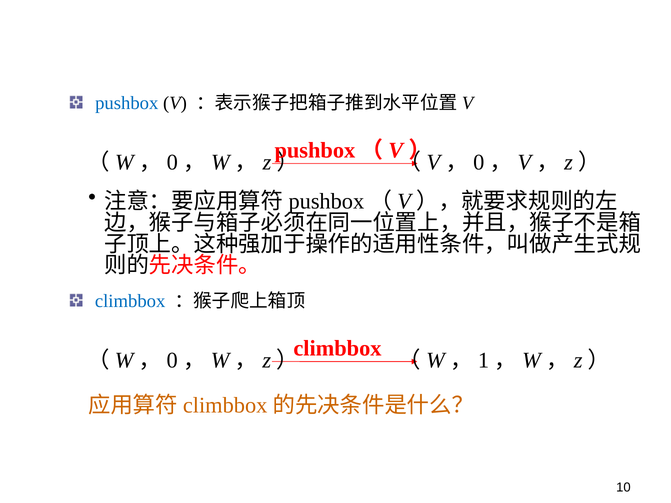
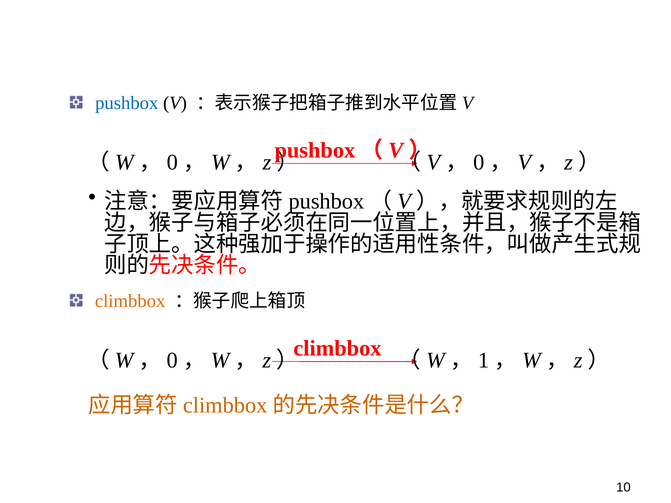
climbbox colour: blue -> orange (130, 301)
